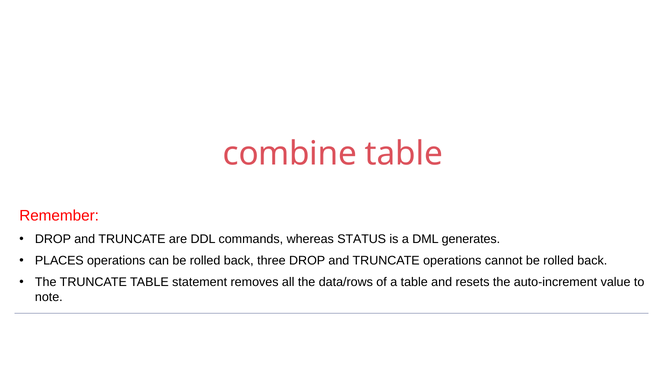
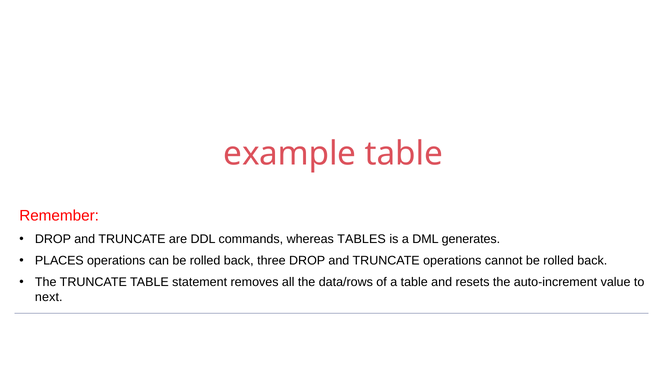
combine: combine -> example (290, 154)
STATUS: STATUS -> TABLES (362, 239)
note: note -> next (49, 298)
